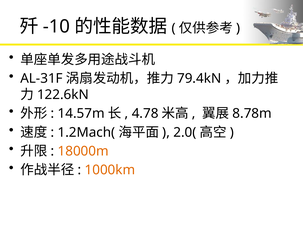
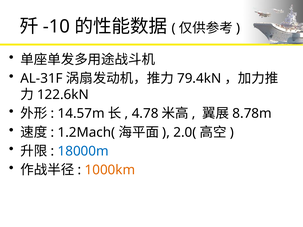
18000m colour: orange -> blue (83, 151)
